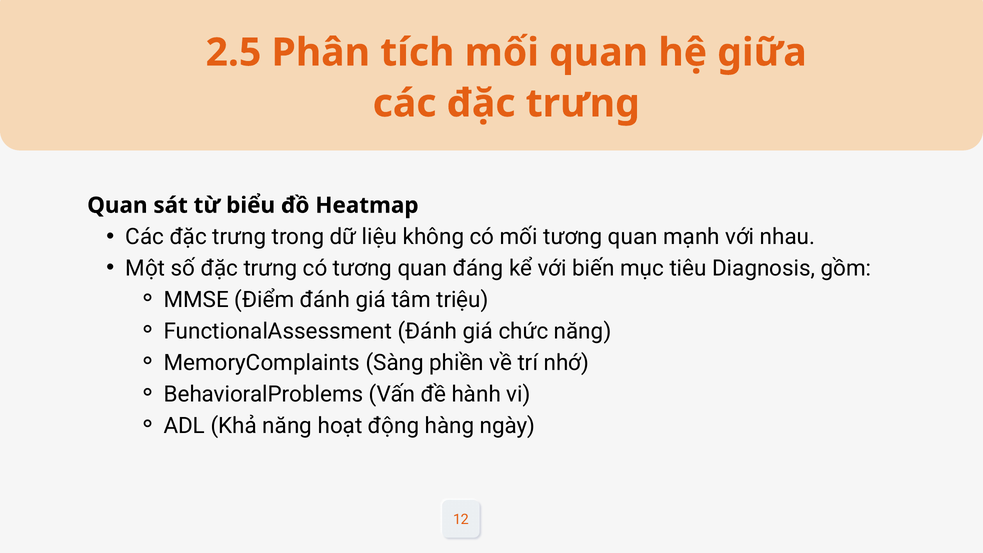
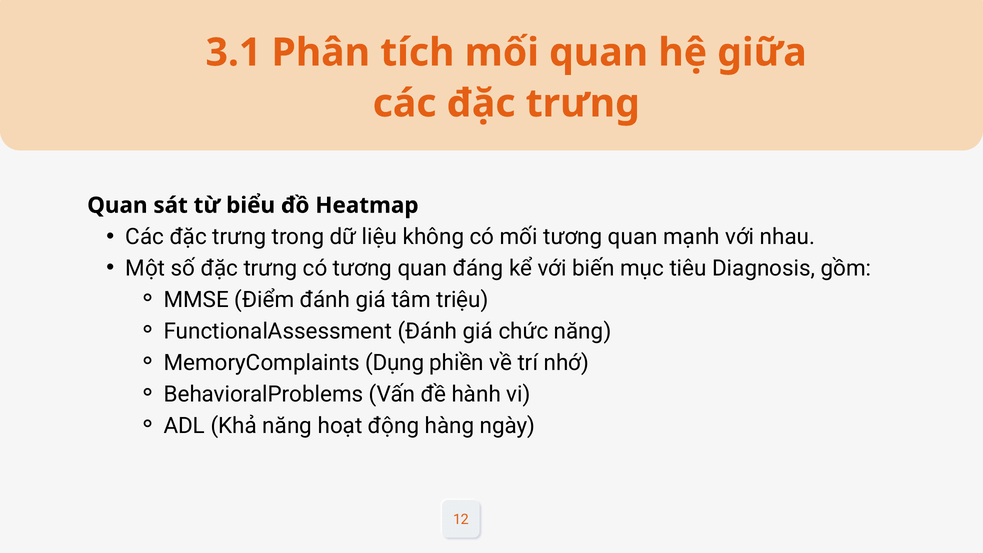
2.5: 2.5 -> 3.1 (233, 53)
Sàng: Sàng -> Dụng (395, 363)
